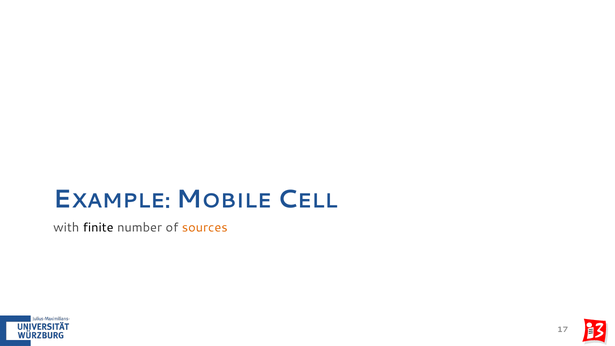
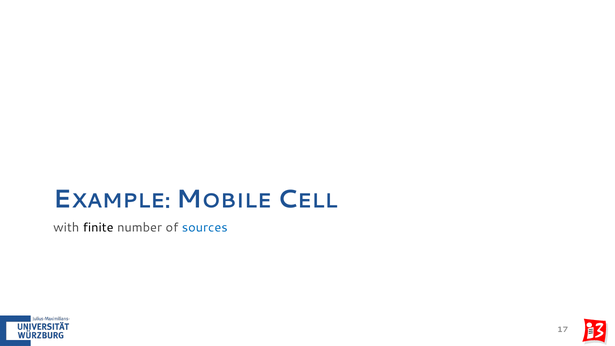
sources colour: orange -> blue (205, 228)
